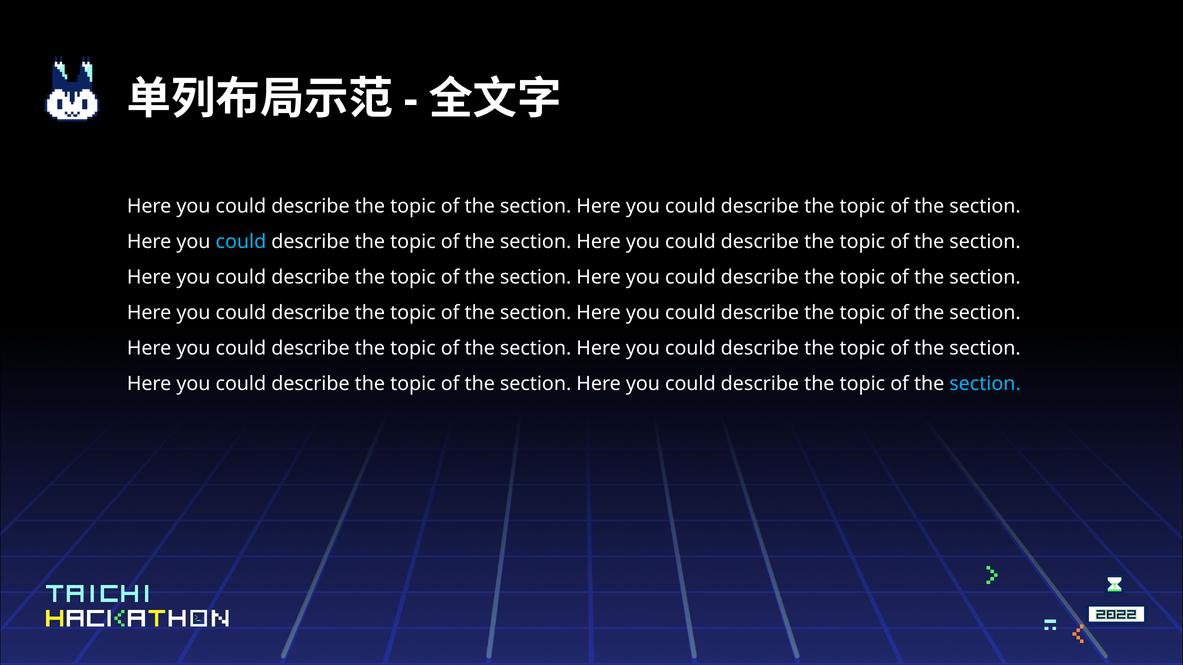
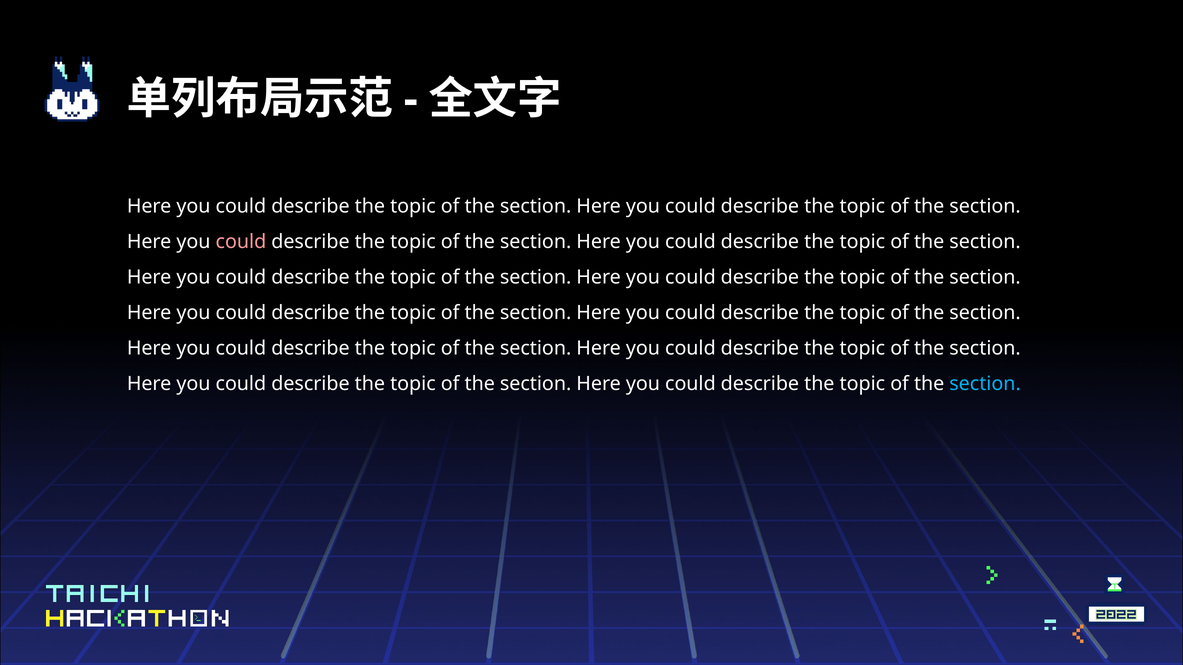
could colour: light blue -> pink (241, 242)
